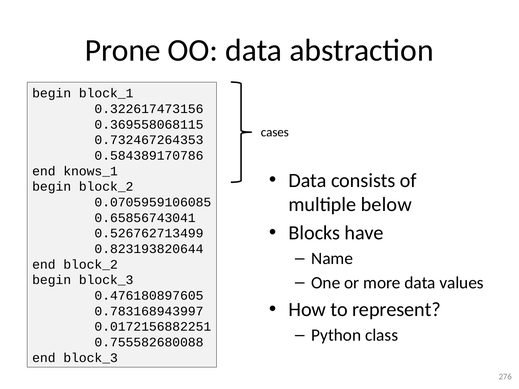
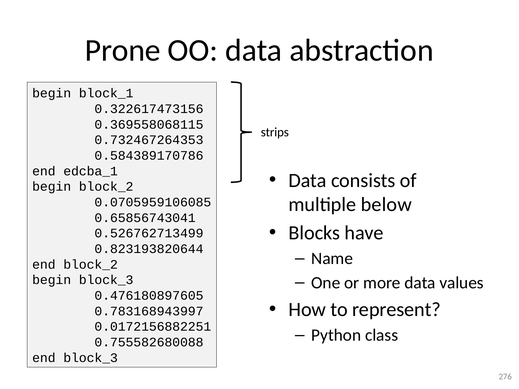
cases: cases -> strips (275, 132)
knows_1: knows_1 -> edcba_1 (91, 171)
